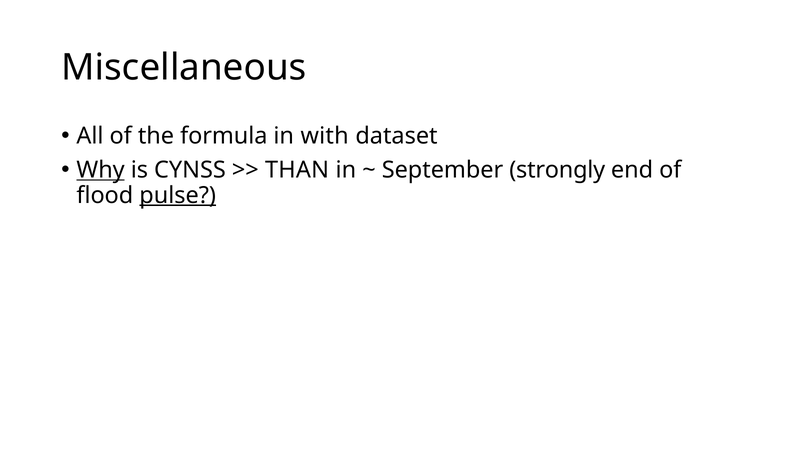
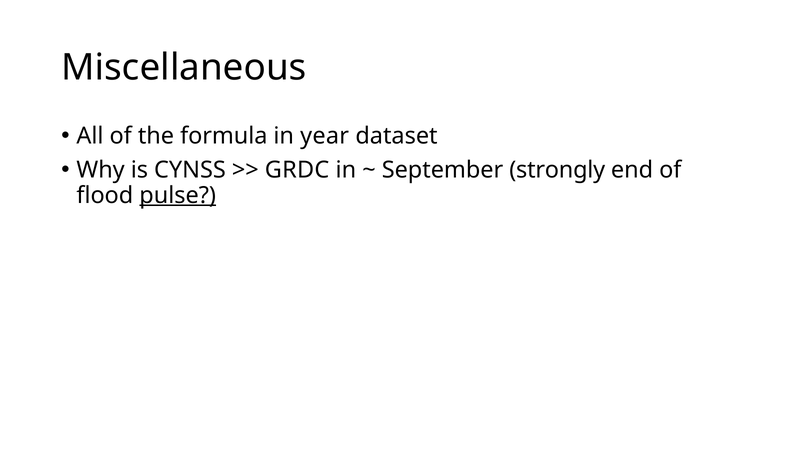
with: with -> year (325, 136)
Why underline: present -> none (101, 170)
THAN: THAN -> GRDC (297, 170)
